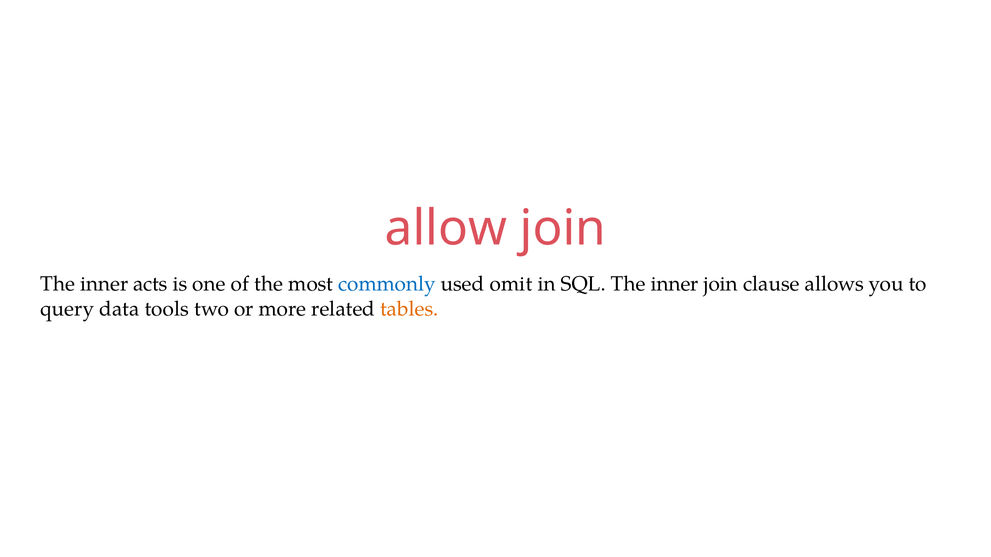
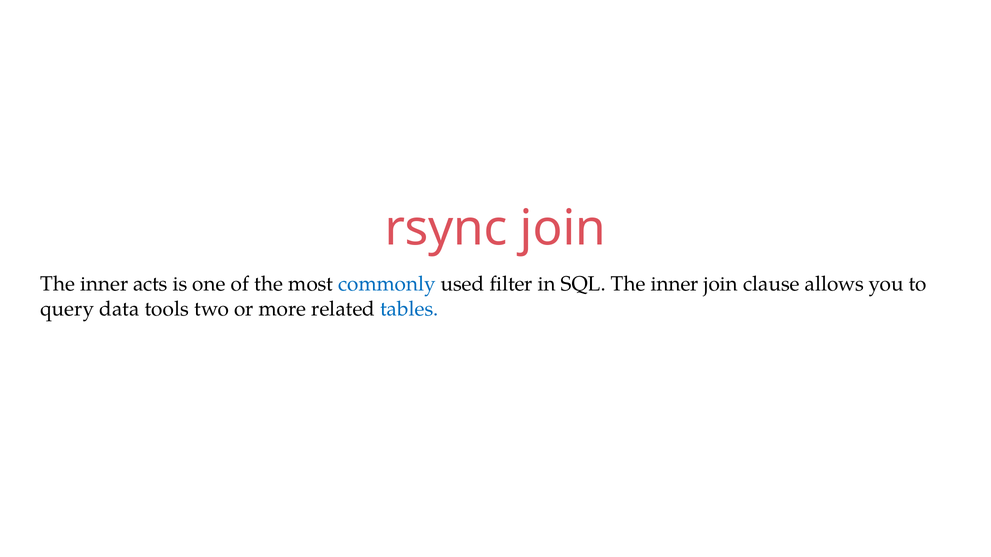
allow: allow -> rsync (446, 229)
omit: omit -> filter (511, 284)
tables colour: orange -> blue (409, 309)
